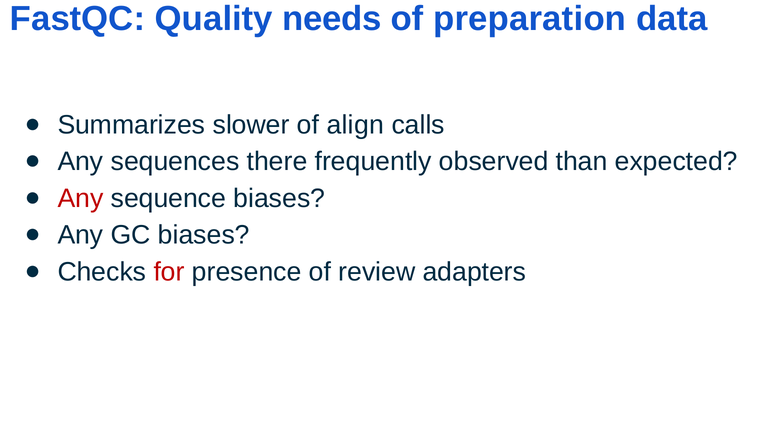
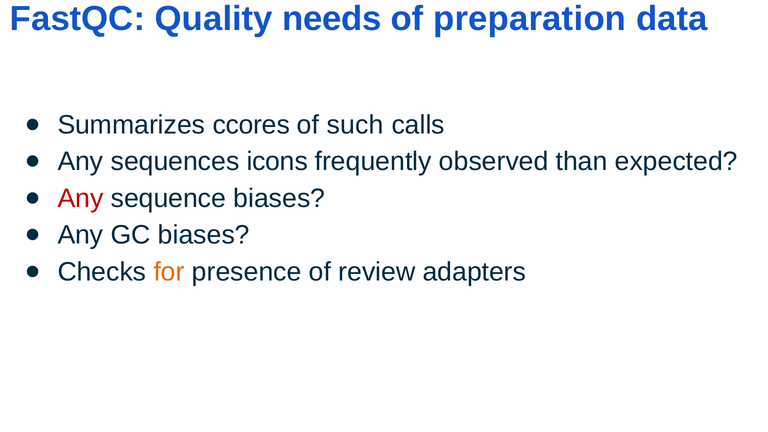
slower: slower -> ccores (251, 125)
align: align -> such (355, 125)
there: there -> icons (277, 162)
for colour: red -> orange (169, 272)
